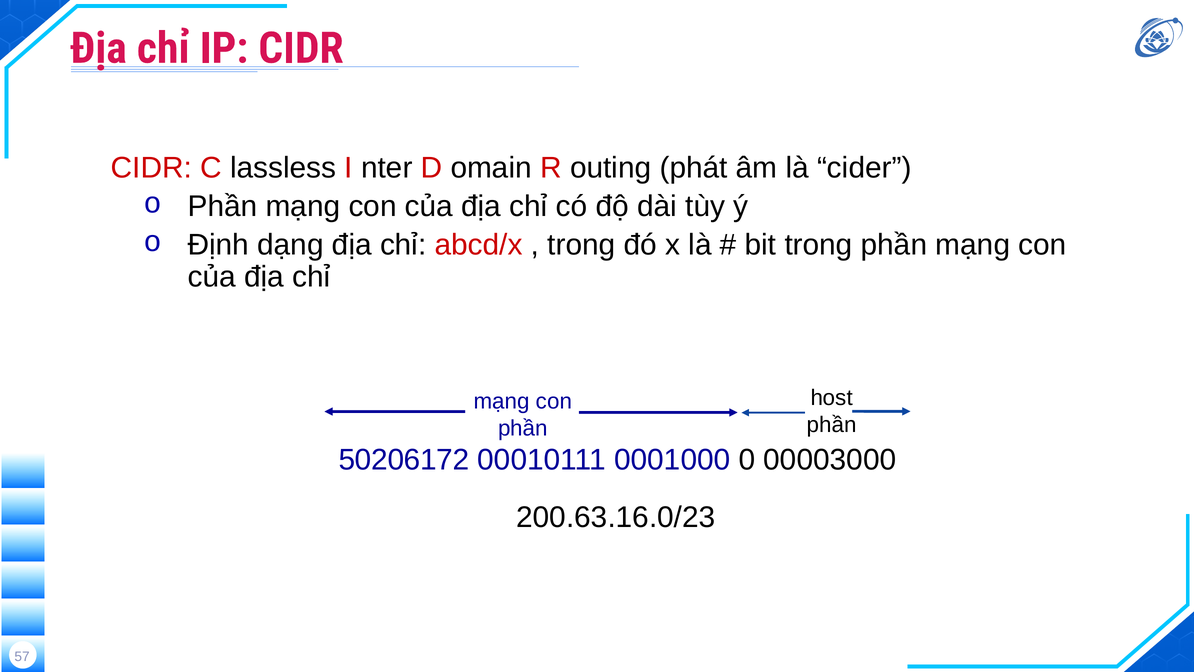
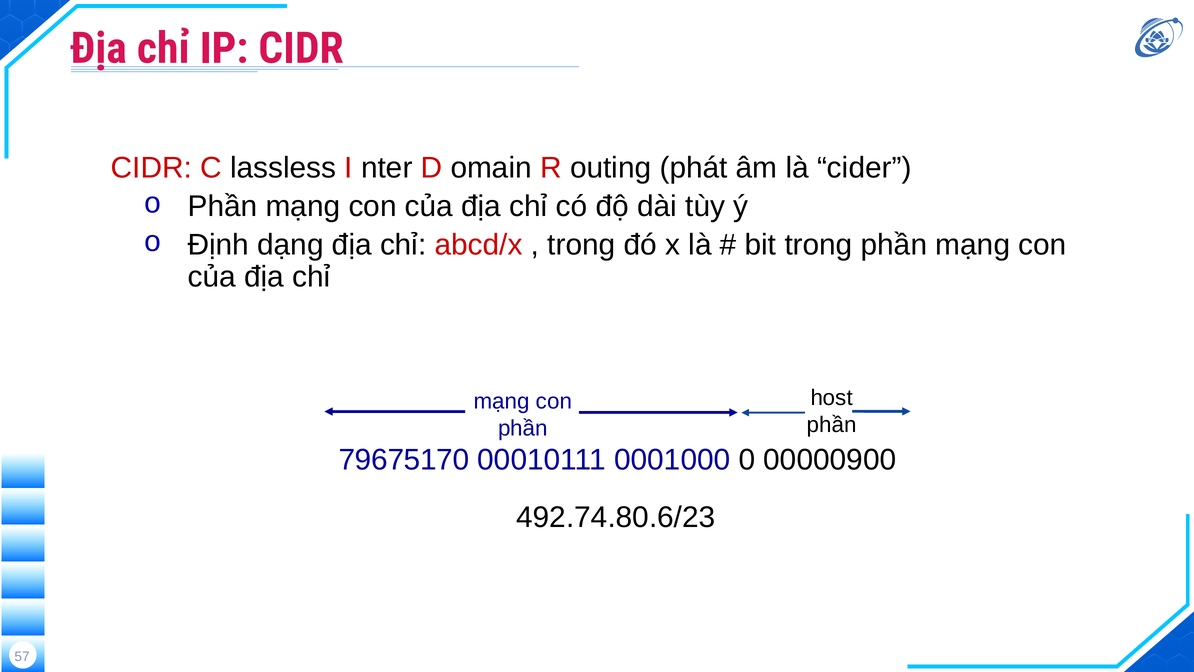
50206172: 50206172 -> 79675170 (404, 460)
00003000: 00003000 -> 00000900 (830, 460)
200.63.16.0/23: 200.63.16.0/23 -> 492.74.80.6/23 (616, 517)
